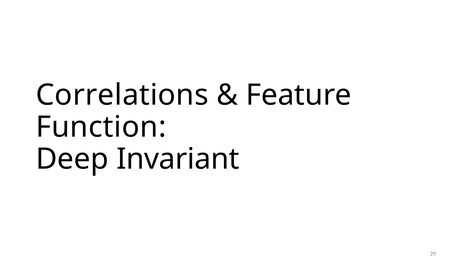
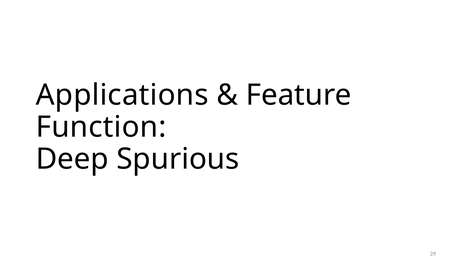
Correlations: Correlations -> Applications (122, 95)
Invariant: Invariant -> Spurious (178, 159)
